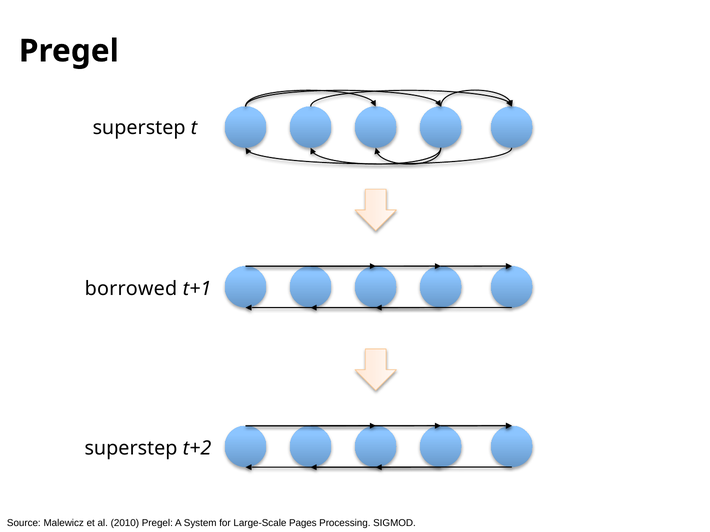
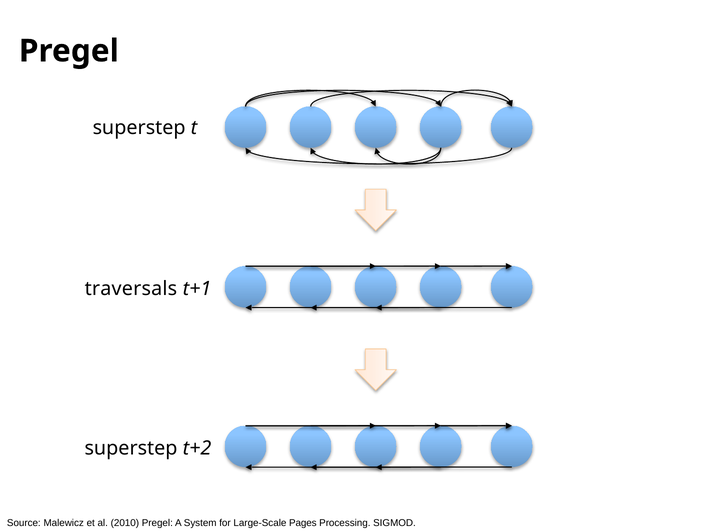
borrowed: borrowed -> traversals (131, 289)
